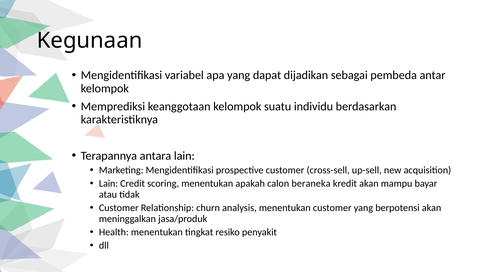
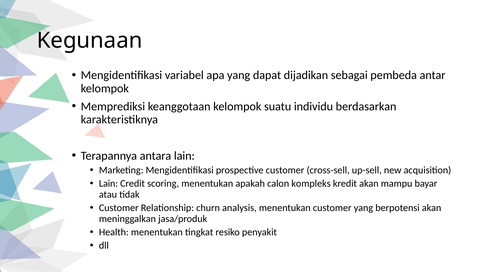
beraneka: beraneka -> kompleks (311, 183)
